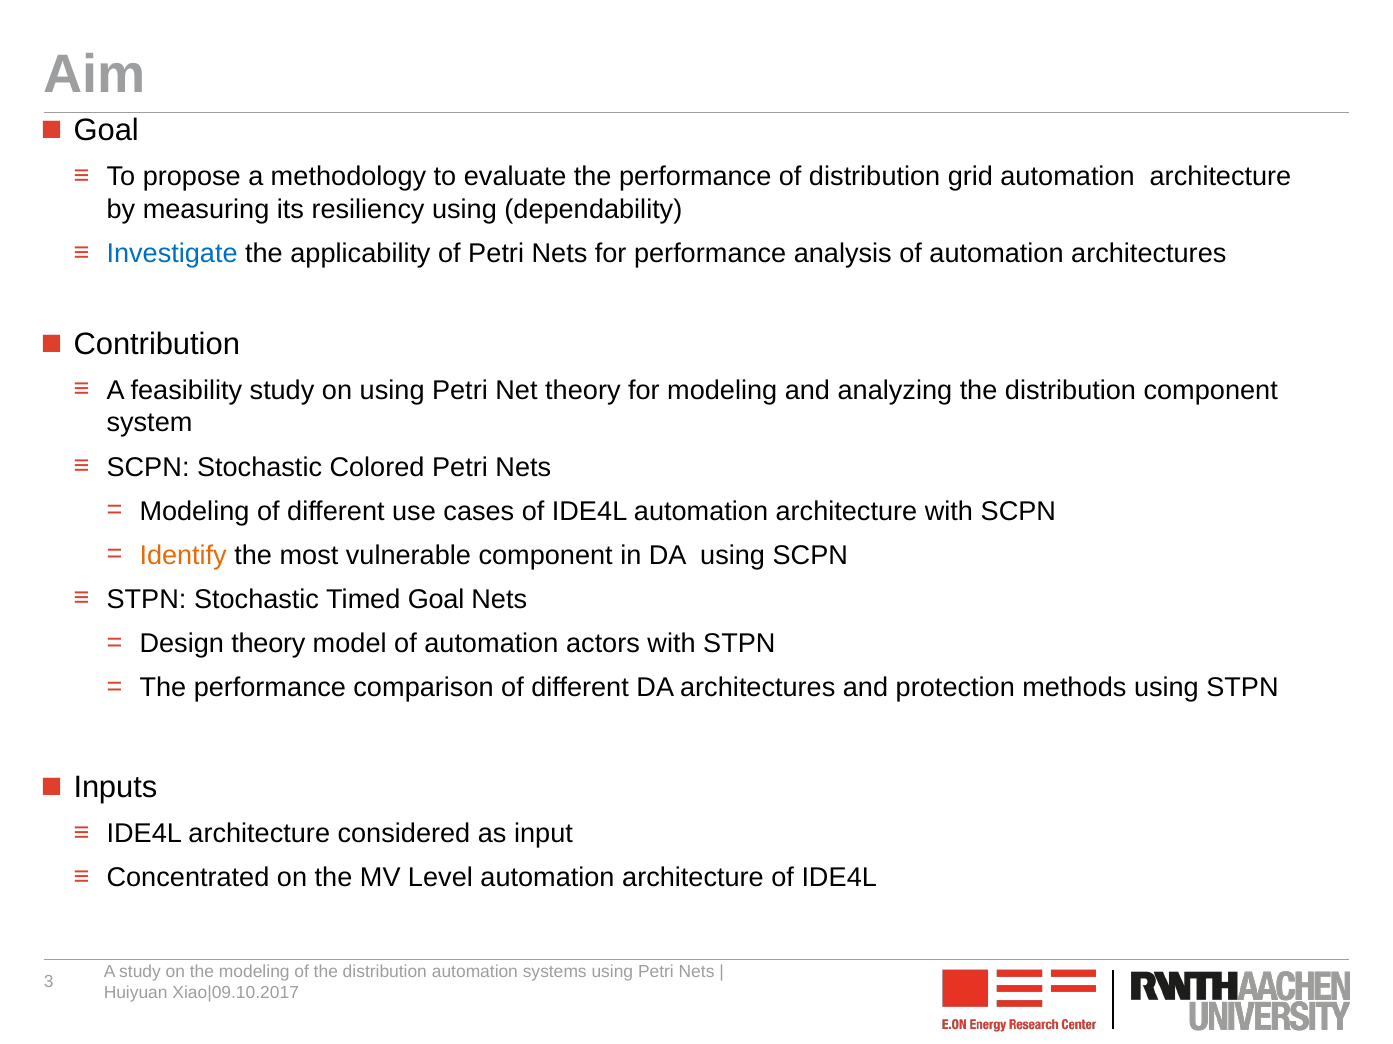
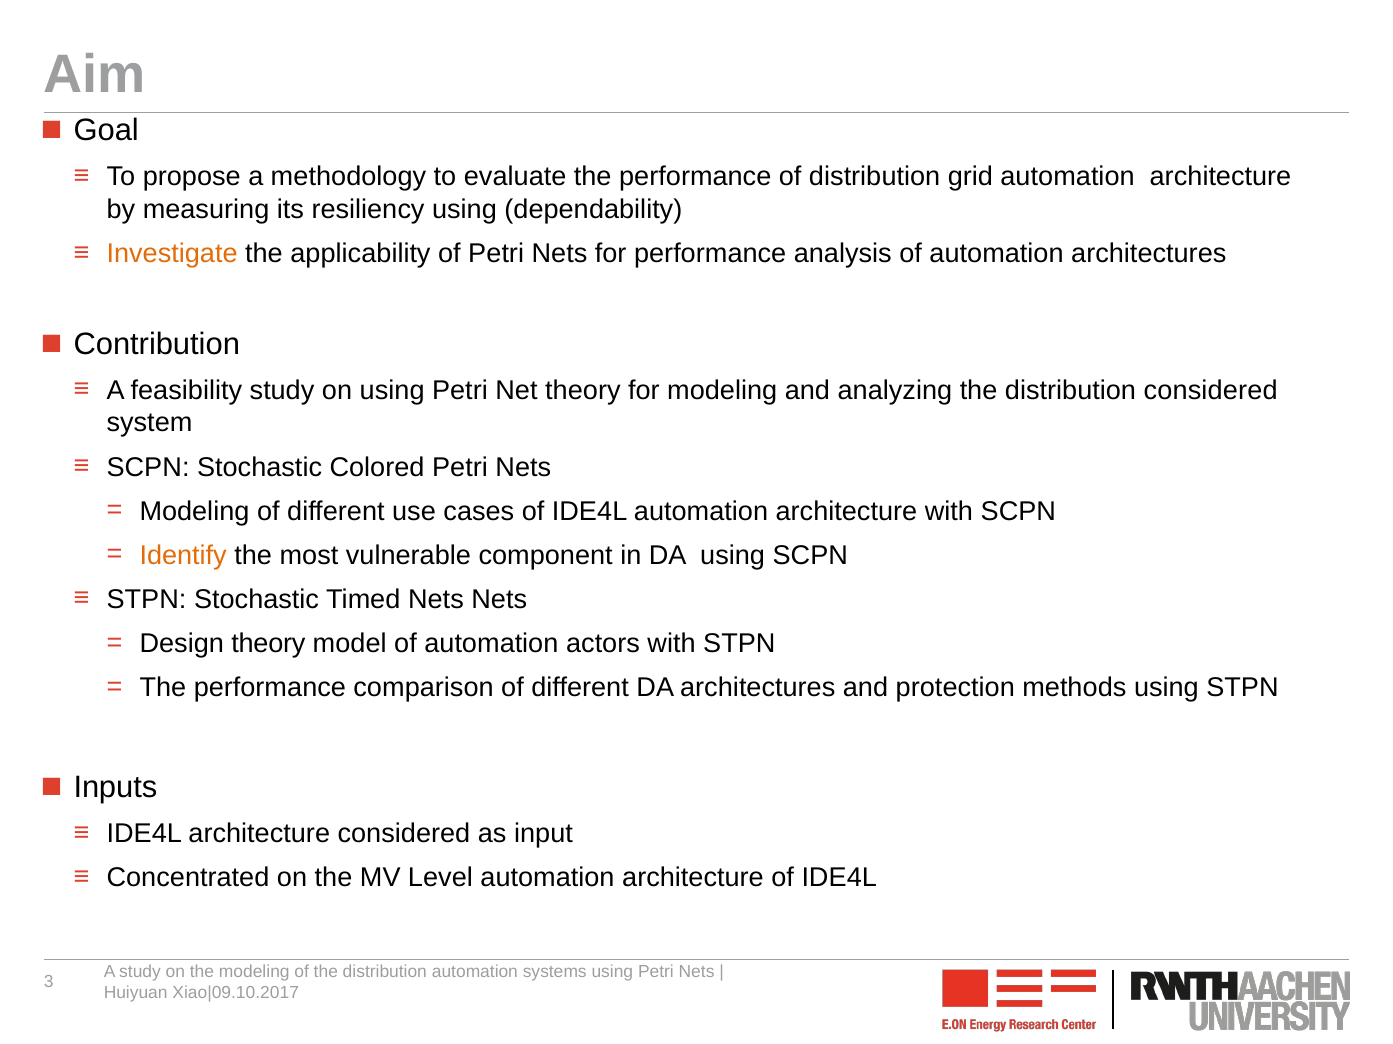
Investigate colour: blue -> orange (172, 254)
distribution component: component -> considered (1211, 391)
Timed Goal: Goal -> Nets (436, 600)
